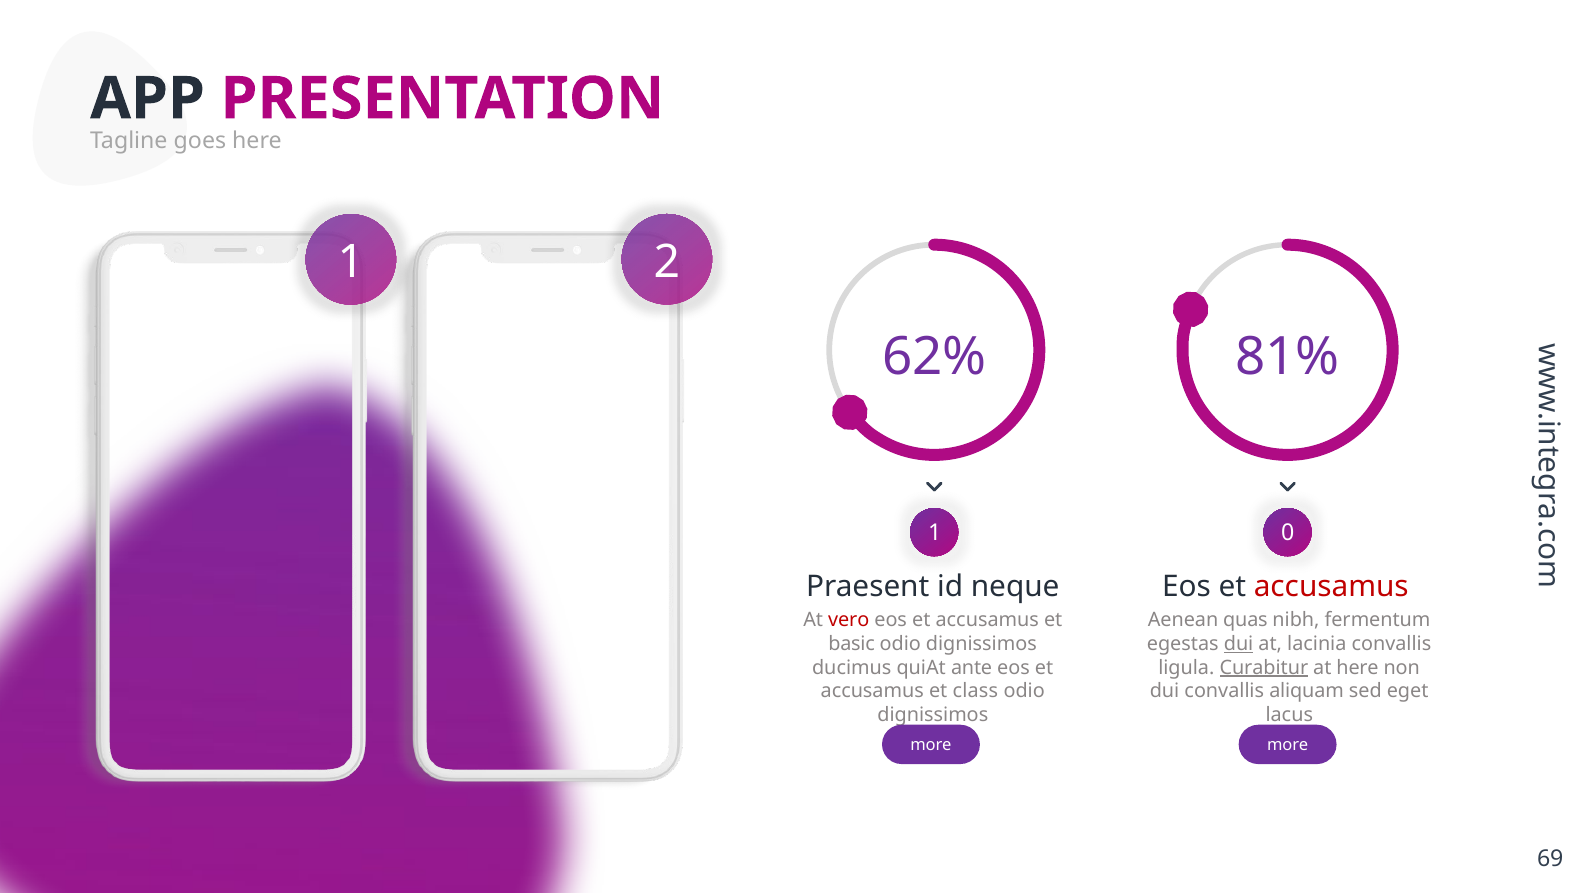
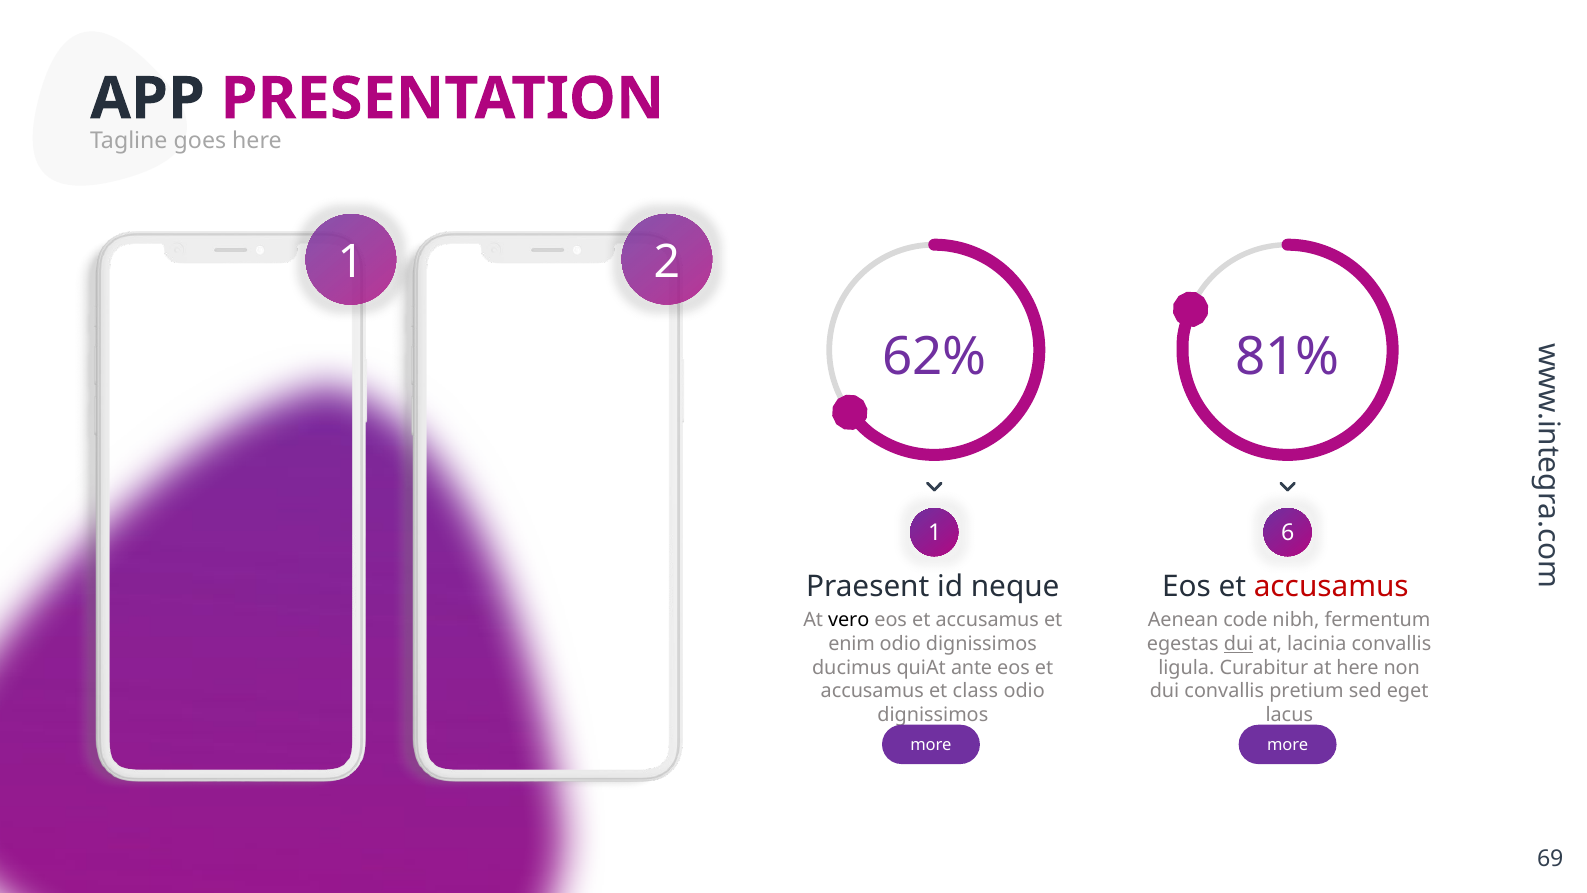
0: 0 -> 6 (1288, 533)
vero colour: red -> black (849, 620)
quas: quas -> code (1245, 620)
basic: basic -> enim (852, 643)
Curabitur underline: present -> none (1264, 667)
aliquam: aliquam -> pretium (1306, 691)
